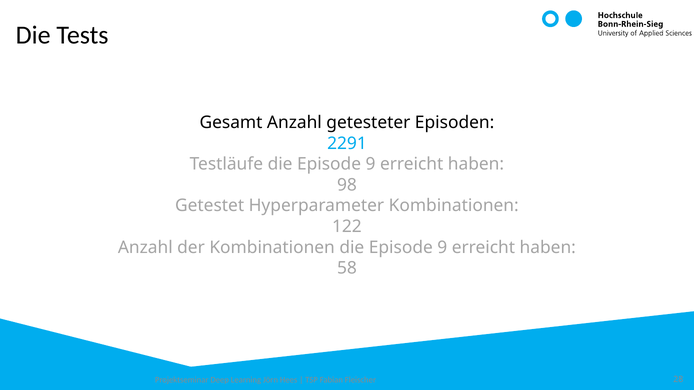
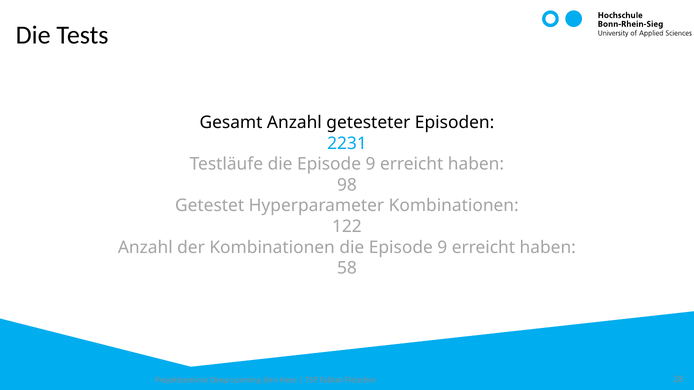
2291: 2291 -> 2231 (347, 143)
